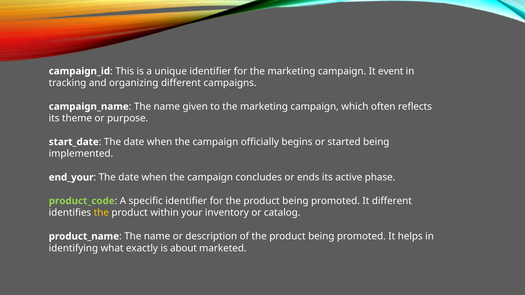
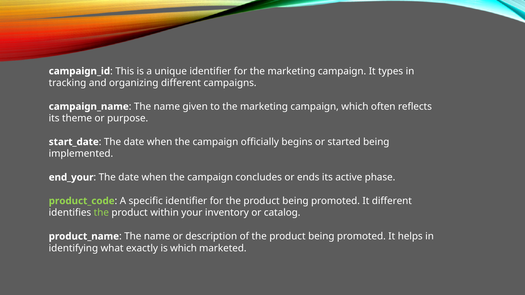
event: event -> types (391, 71)
the colour: yellow -> light green (101, 213)
is about: about -> which (184, 248)
